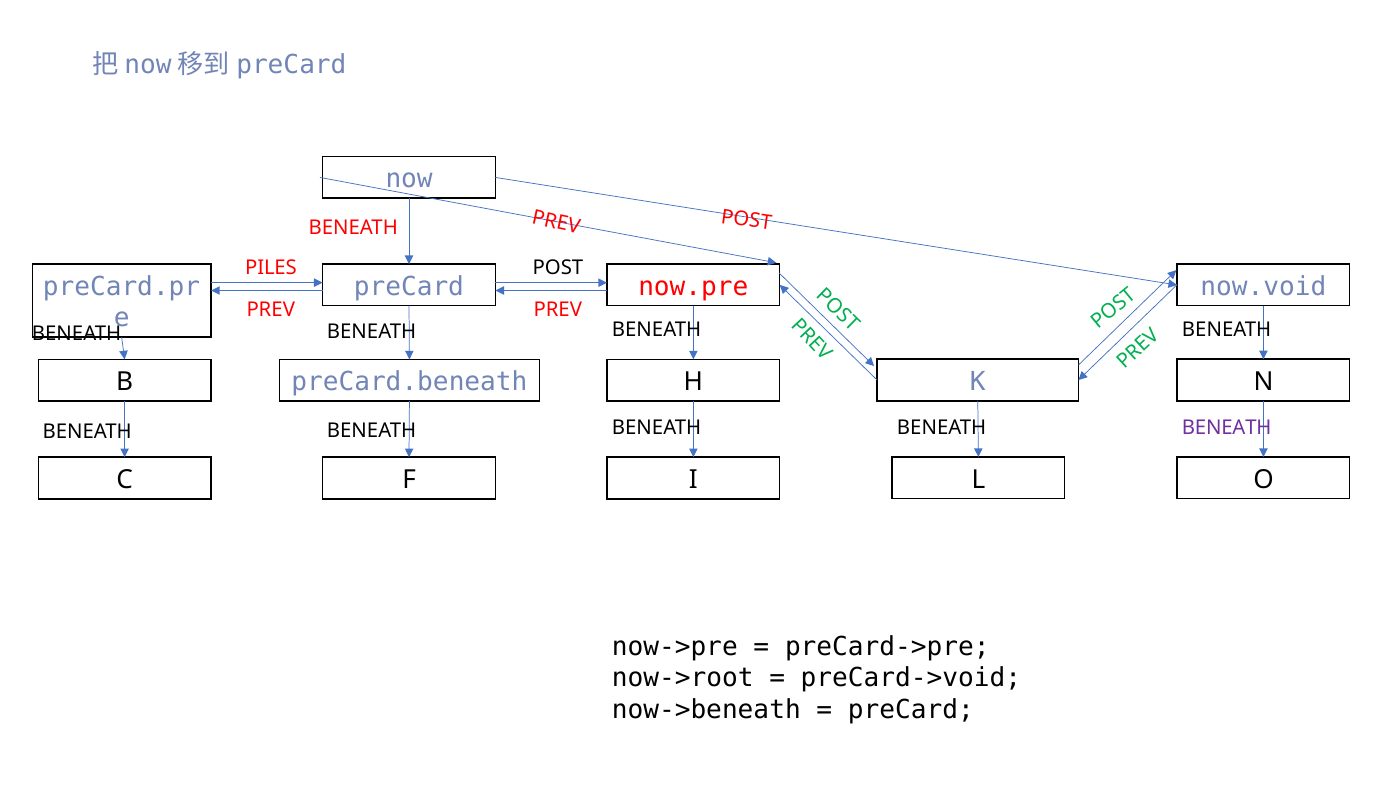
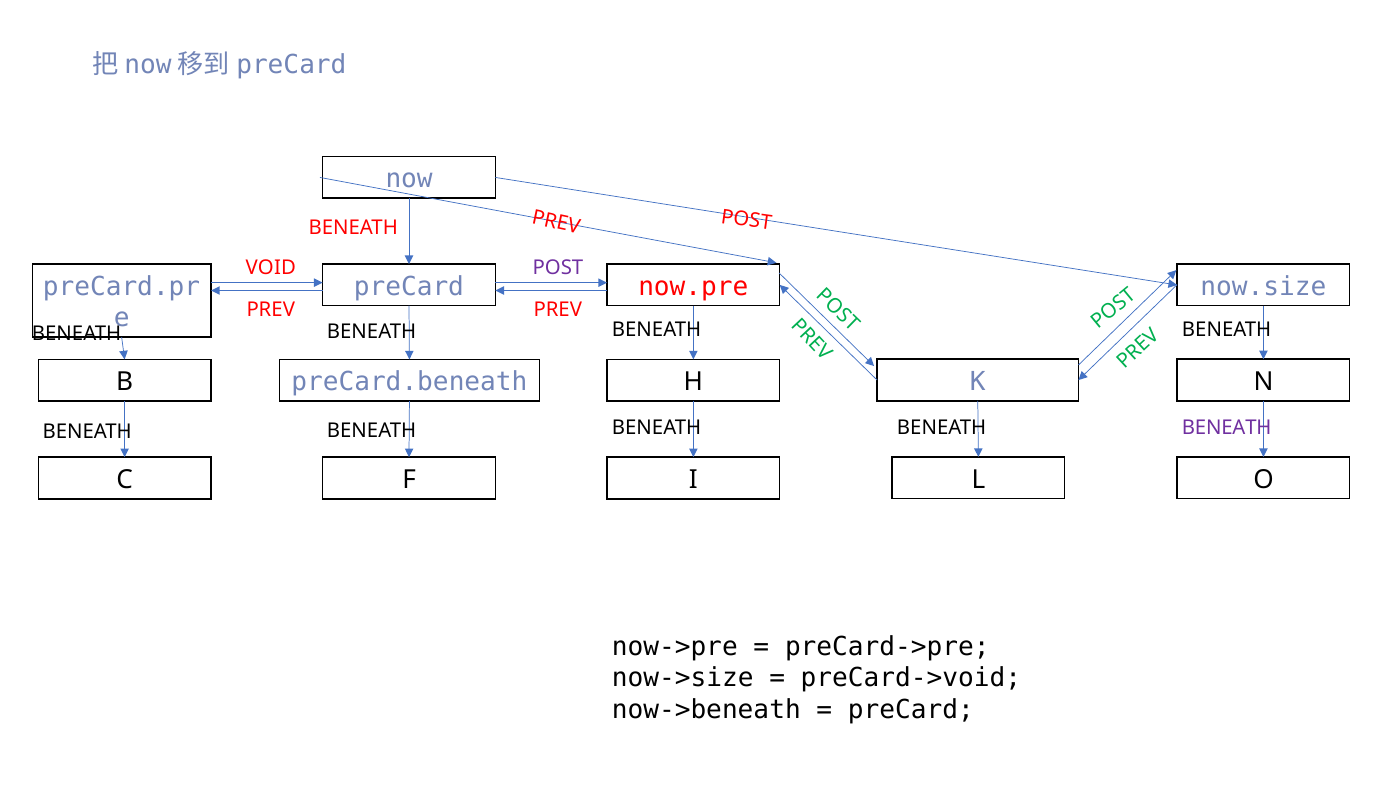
PILES: PILES -> VOID (271, 268)
POST colour: black -> purple (558, 268)
now.void: now.void -> now.size (1263, 286)
now->root: now->root -> now->size (683, 678)
